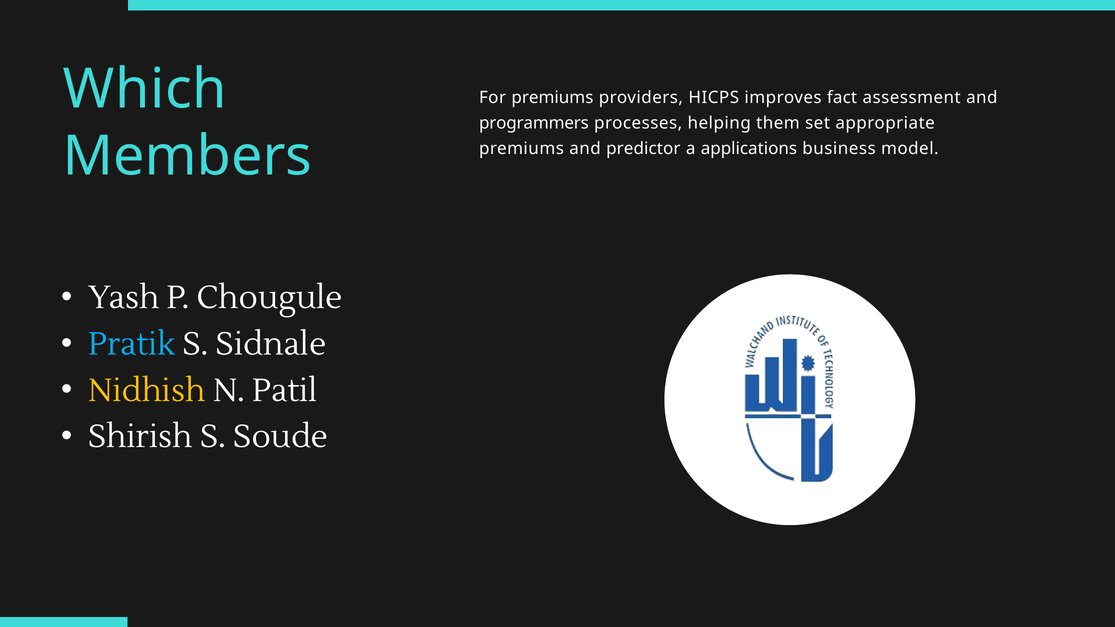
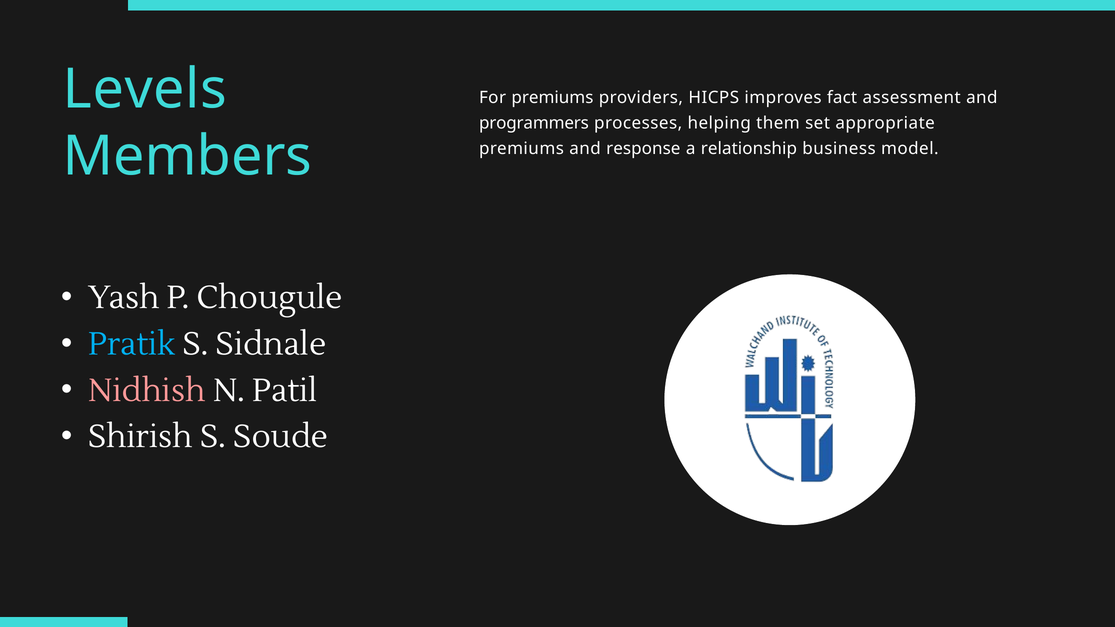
Which: Which -> Levels (145, 89)
predictor: predictor -> response (643, 149)
applications: applications -> relationship (749, 149)
Nidhish colour: yellow -> pink (147, 391)
